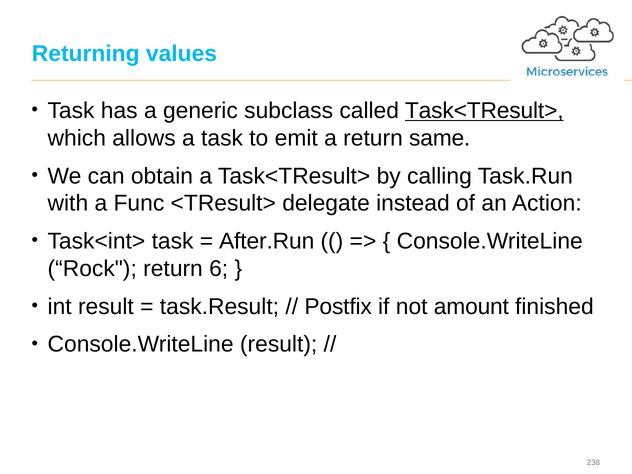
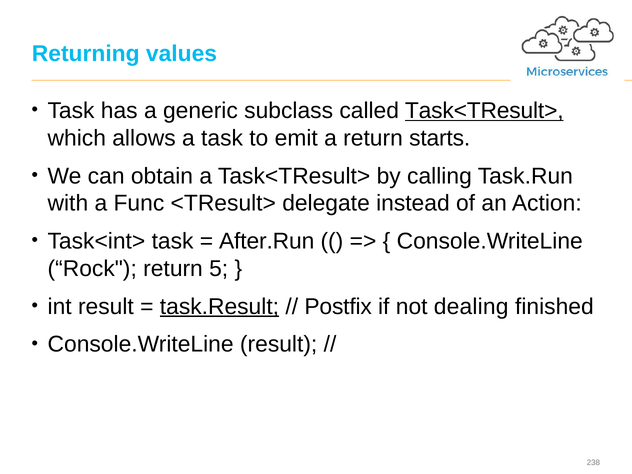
same: same -> starts (440, 138)
6: 6 -> 5 (219, 269)
task.Result underline: none -> present (219, 307)
amount: amount -> dealing (471, 307)
